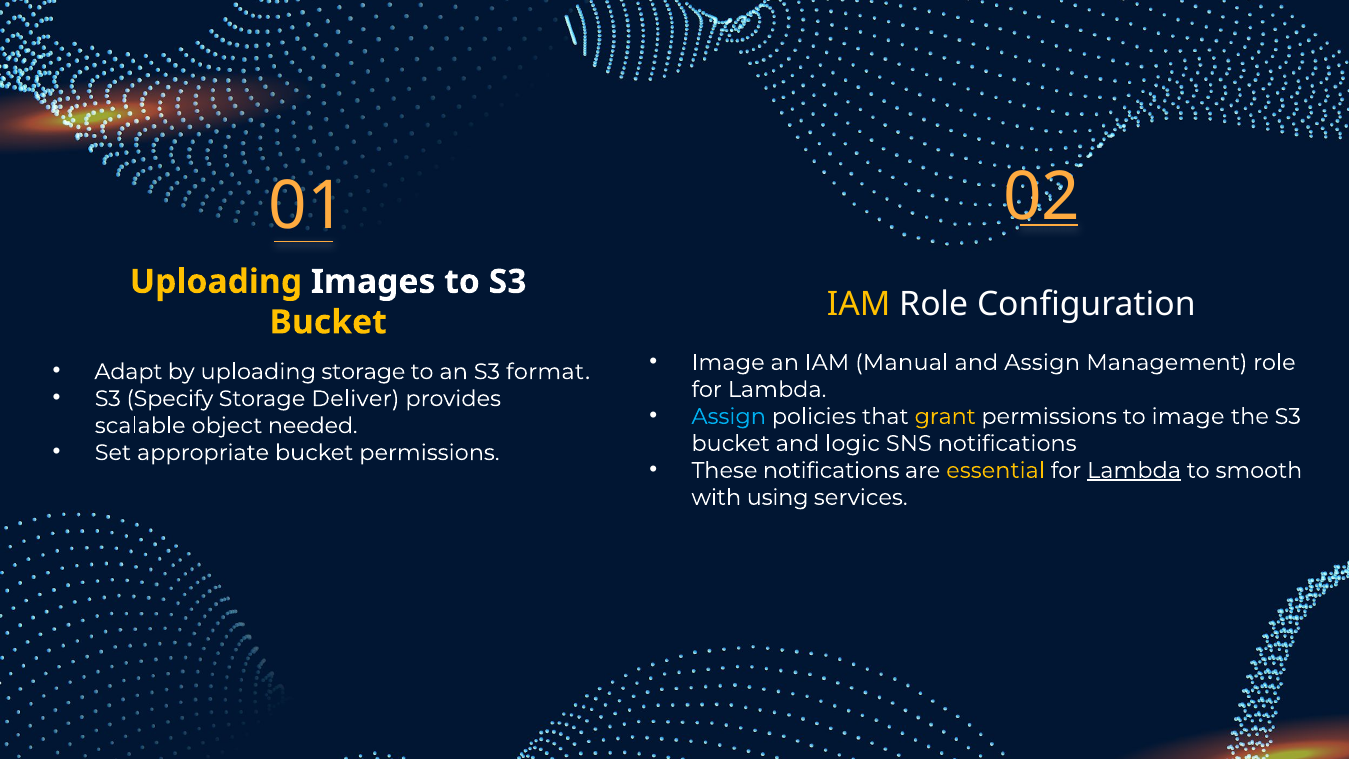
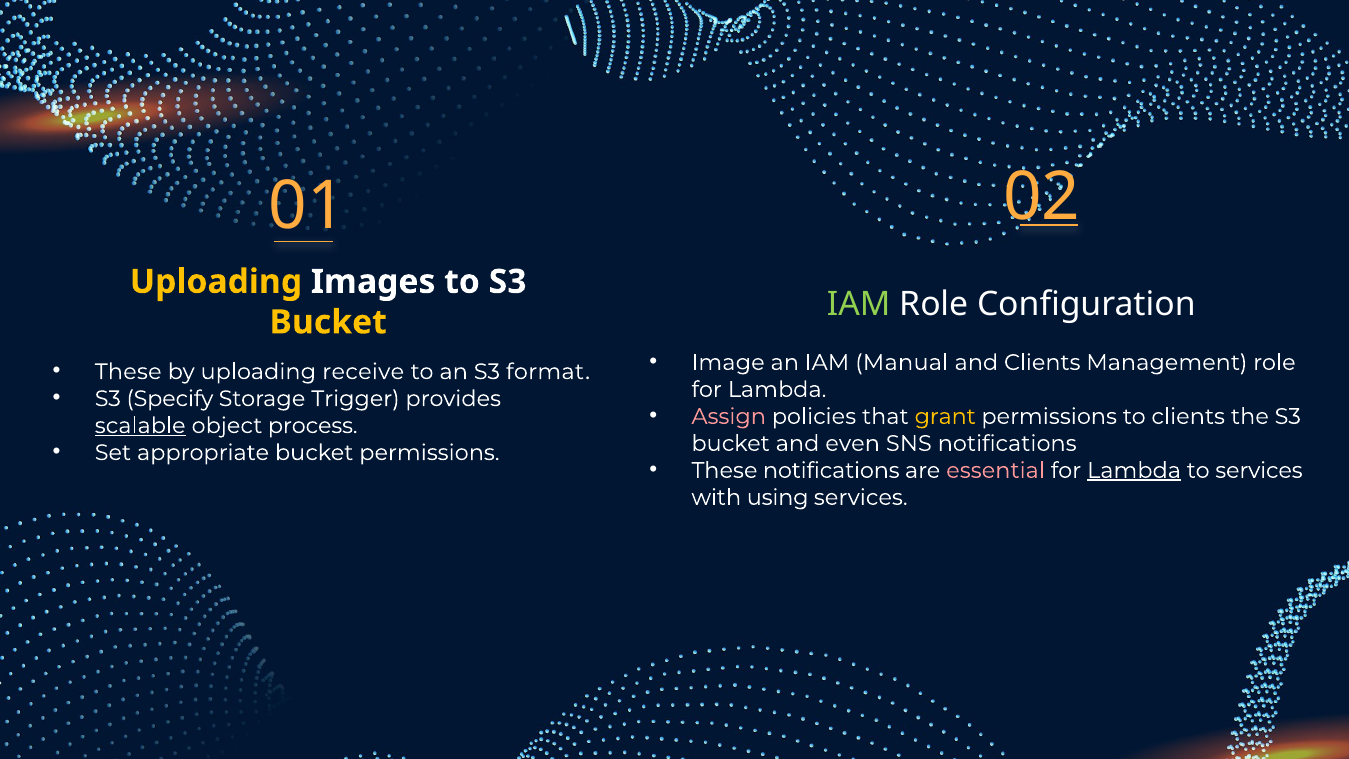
IAM colour: yellow -> light green (859, 305)
and Assign: Assign -> Clients (1042, 362)
Adapt: Adapt -> These (128, 372)
uploading storage: storage -> receive (363, 372)
Deliver: Deliver -> Trigger (355, 399)
Assign colour: light blue -> pink (729, 416)
to image: image -> clients (1188, 416)
scalable underline: none -> present (140, 426)
needed: needed -> process (313, 426)
logic: logic -> even (853, 443)
essential colour: yellow -> pink (996, 470)
to smooth: smooth -> services (1259, 470)
